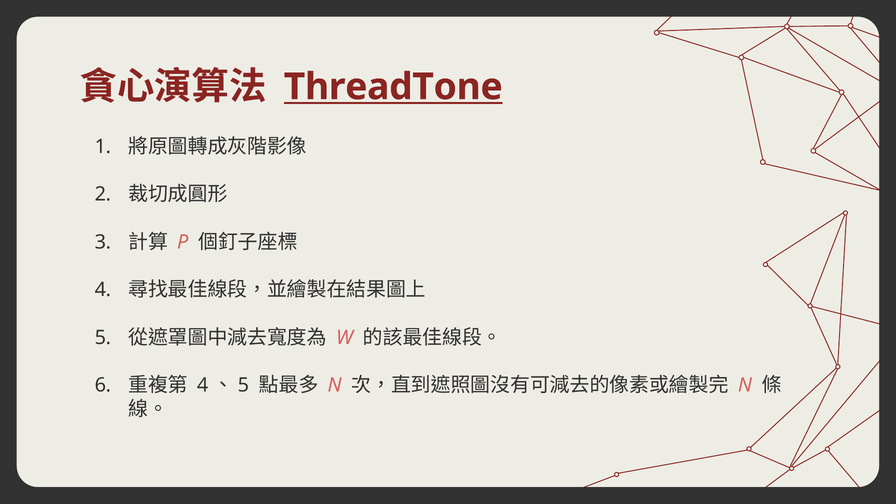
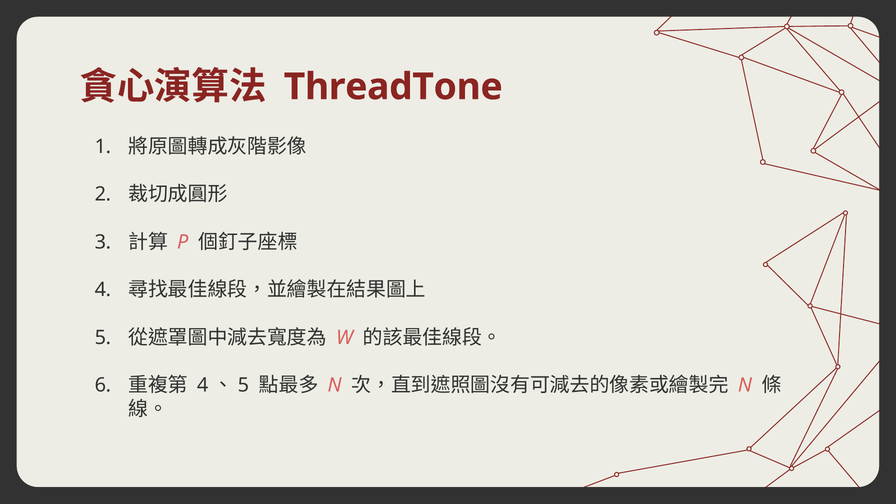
ThreadTone underline: present -> none (393, 87)
